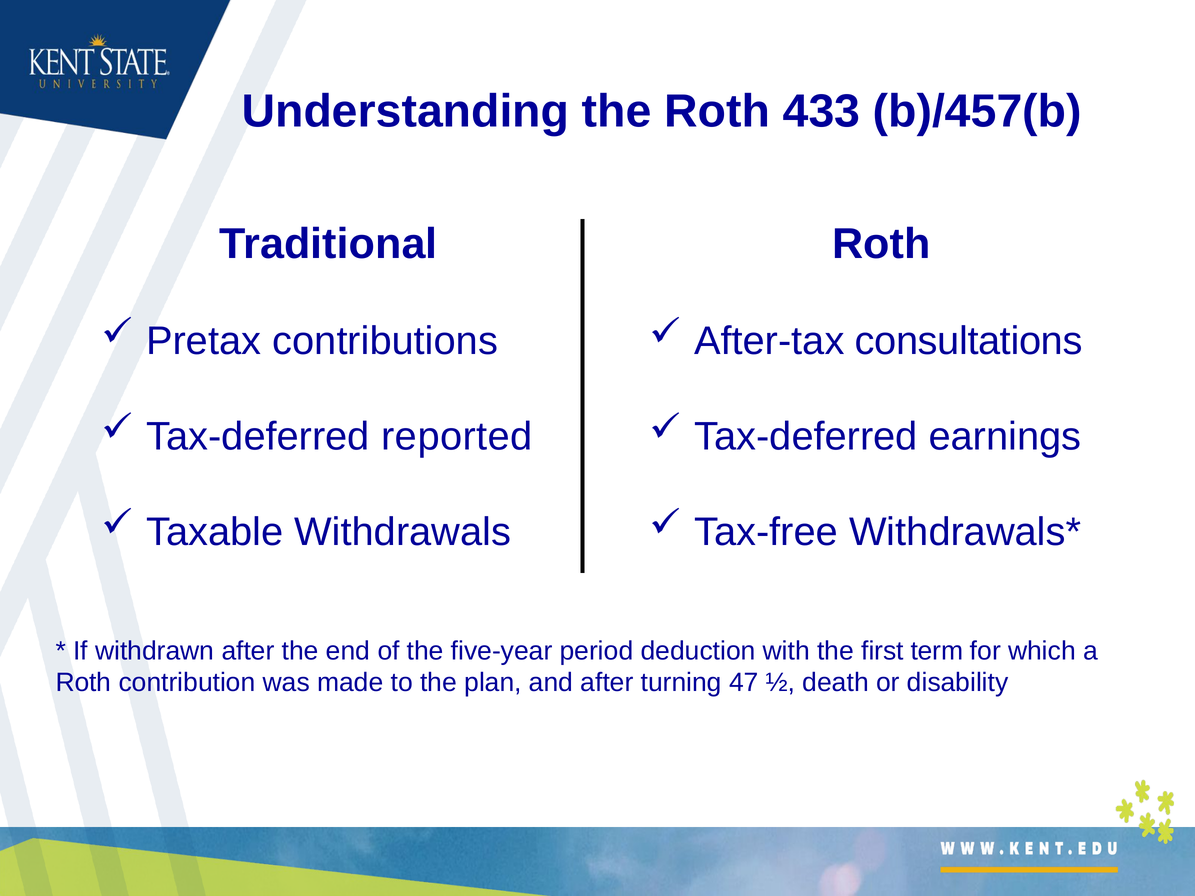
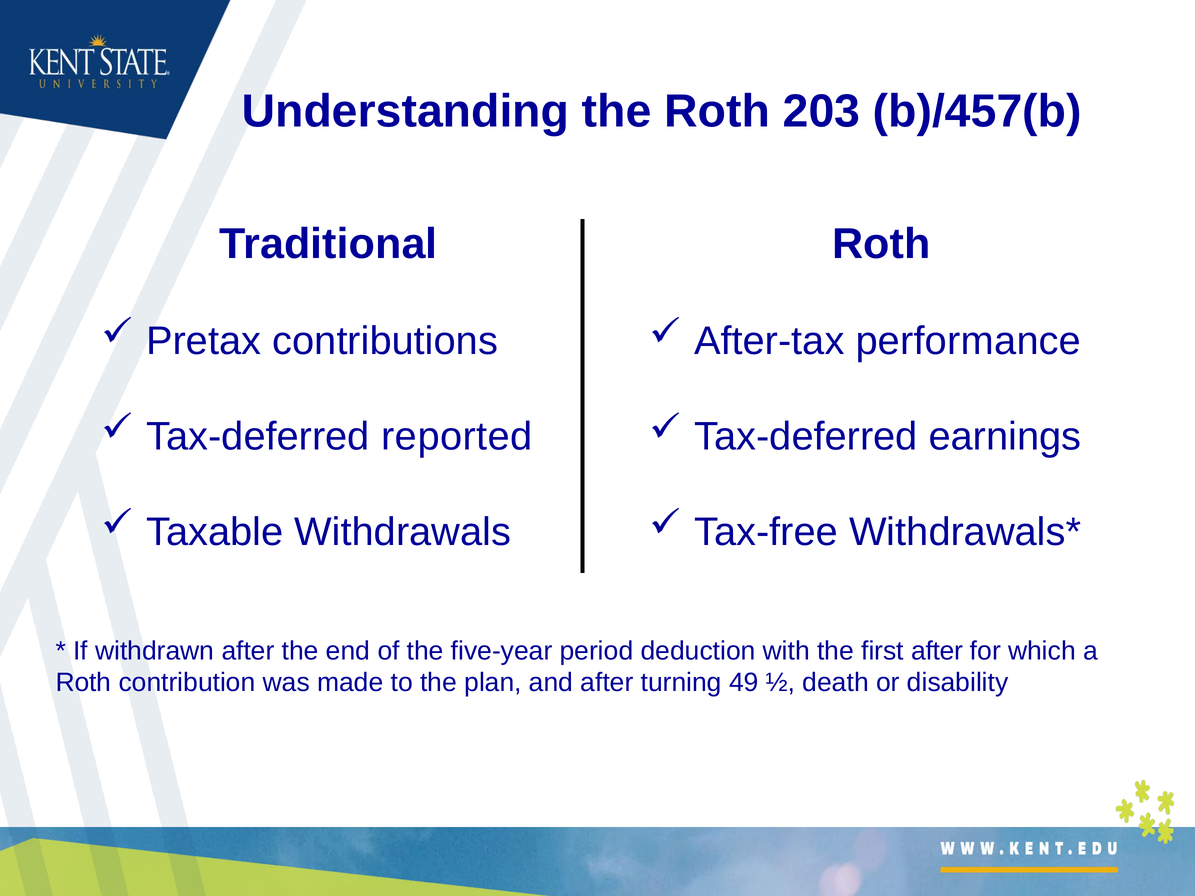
433: 433 -> 203 (821, 111)
consultations: consultations -> performance (968, 341)
first term: term -> after (937, 651)
47: 47 -> 49 (744, 683)
